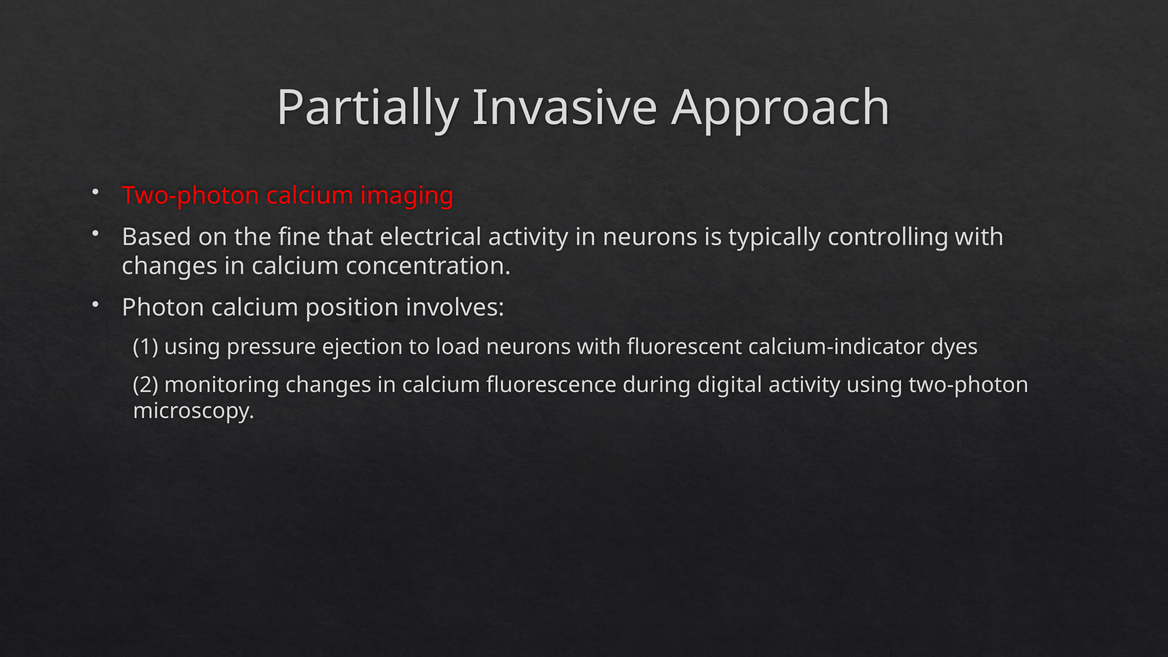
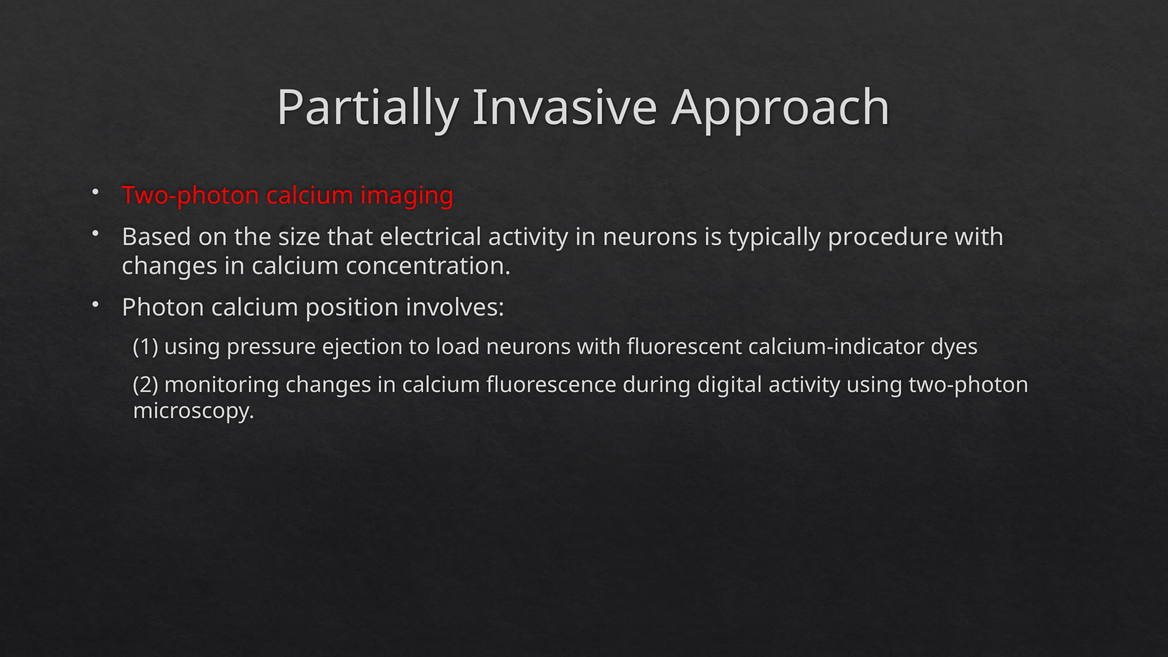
fine: fine -> size (300, 237)
controlling: controlling -> procedure (888, 237)
